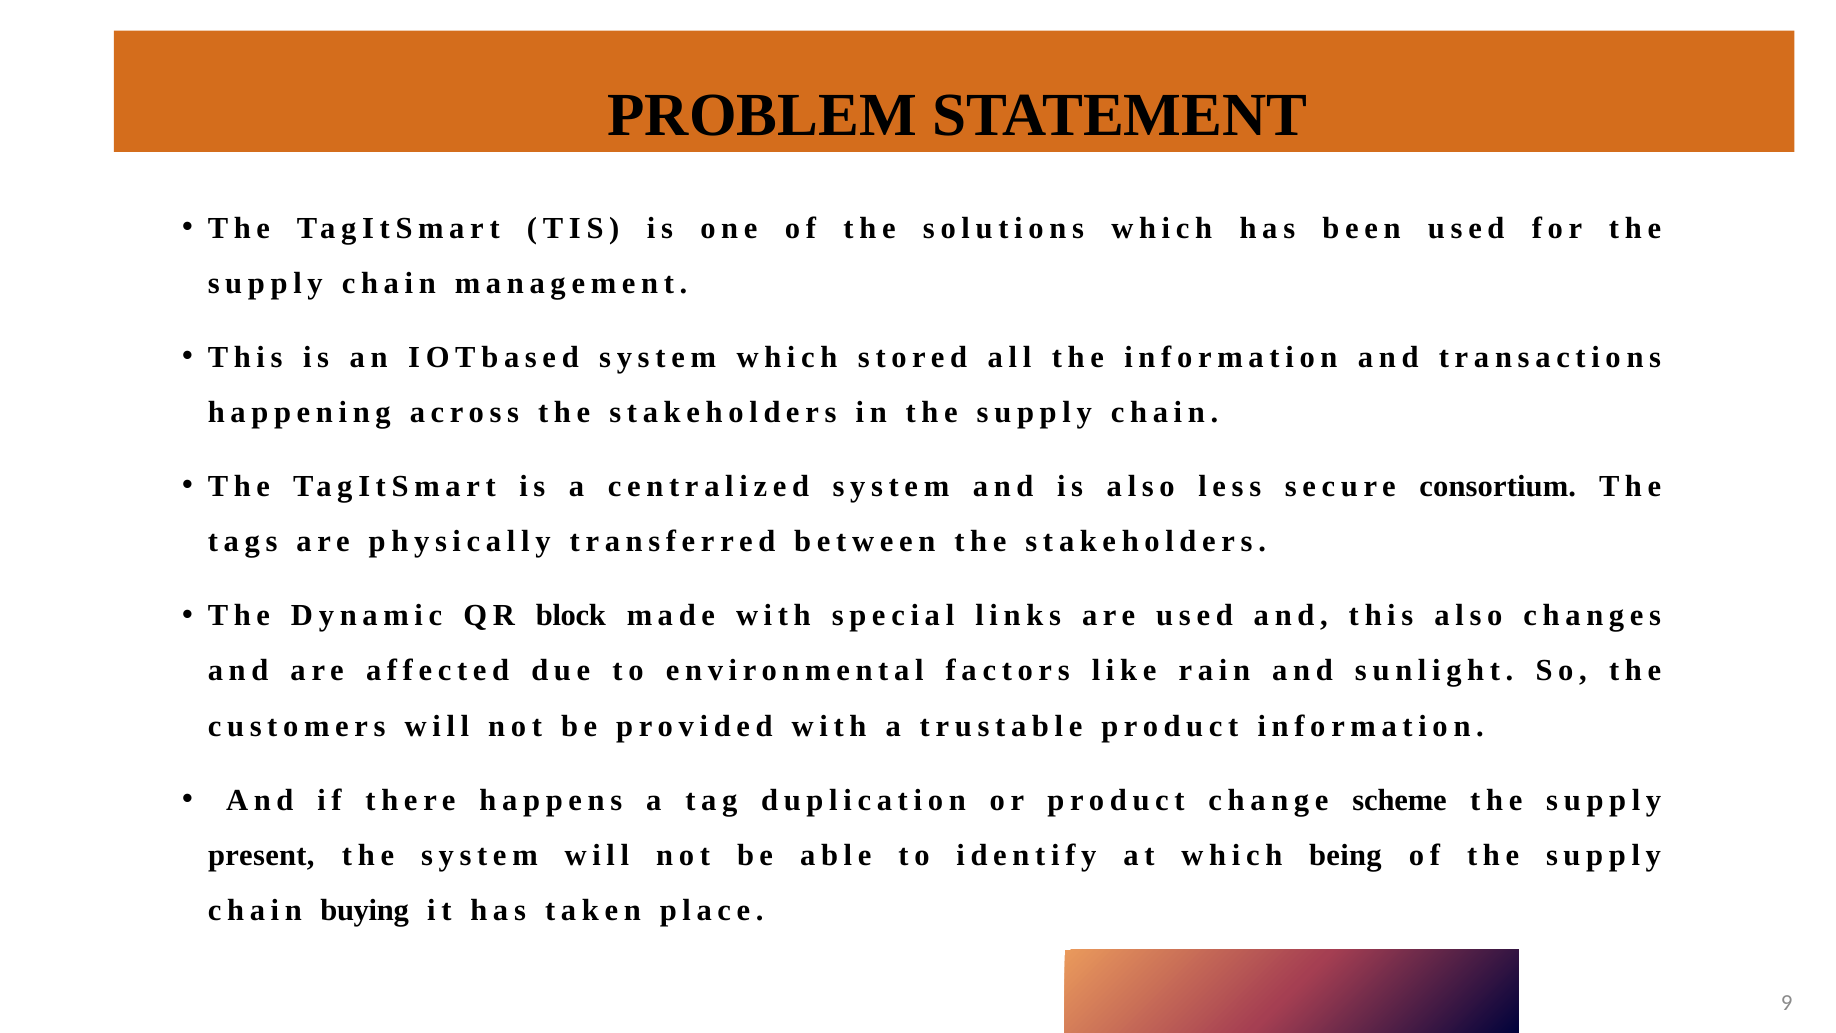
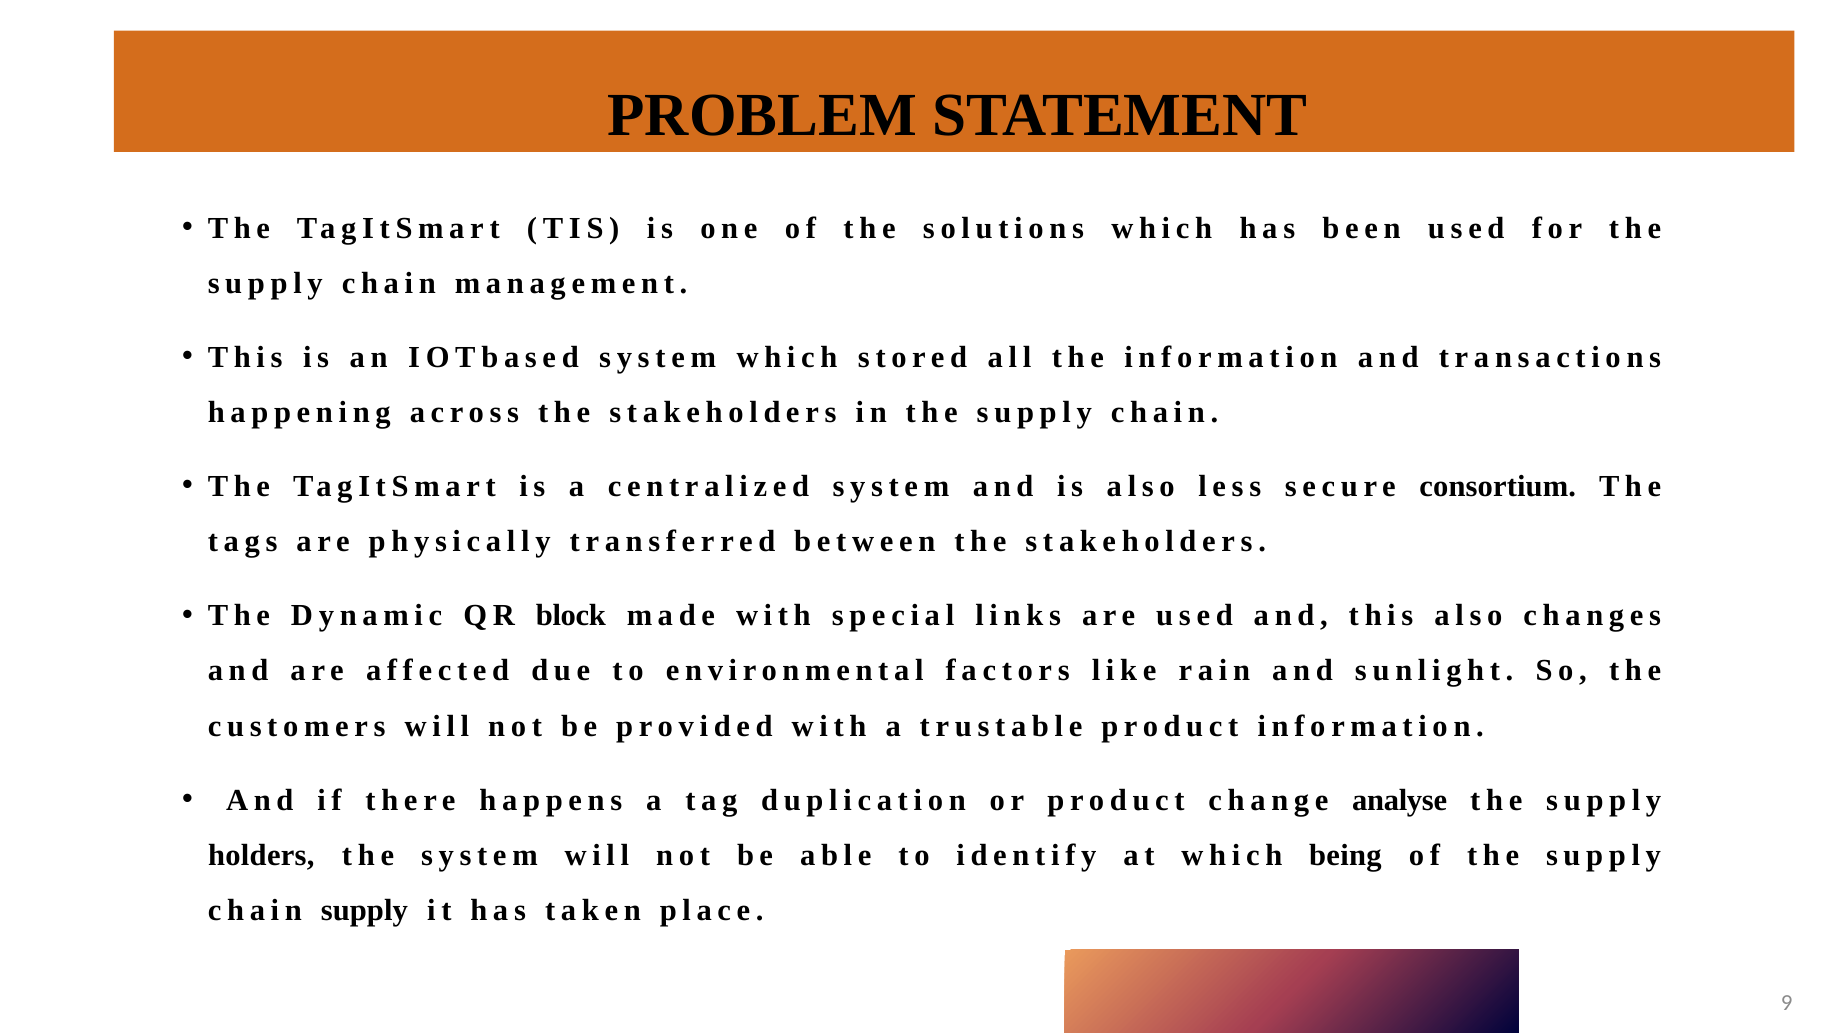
scheme: scheme -> analyse (1400, 800)
present: present -> holders (261, 855)
chain buying: buying -> supply (364, 910)
